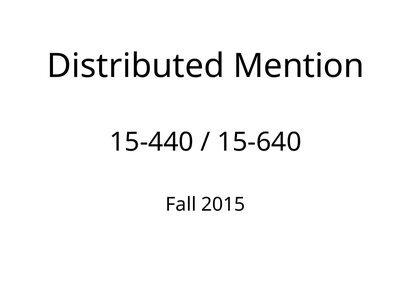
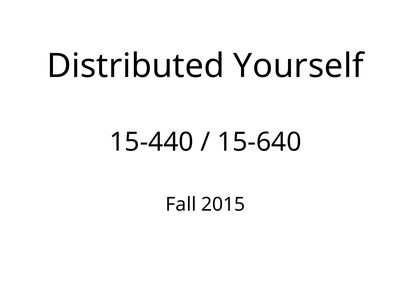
Mention: Mention -> Yourself (299, 66)
